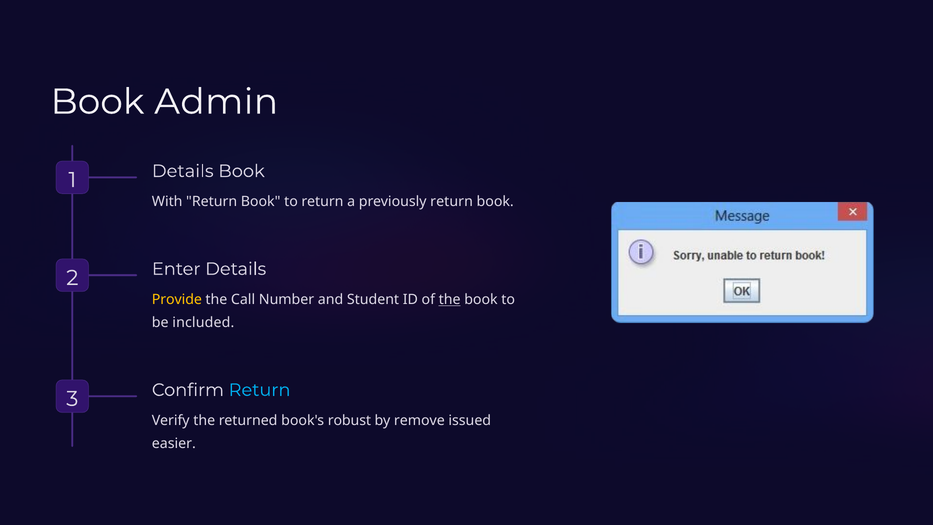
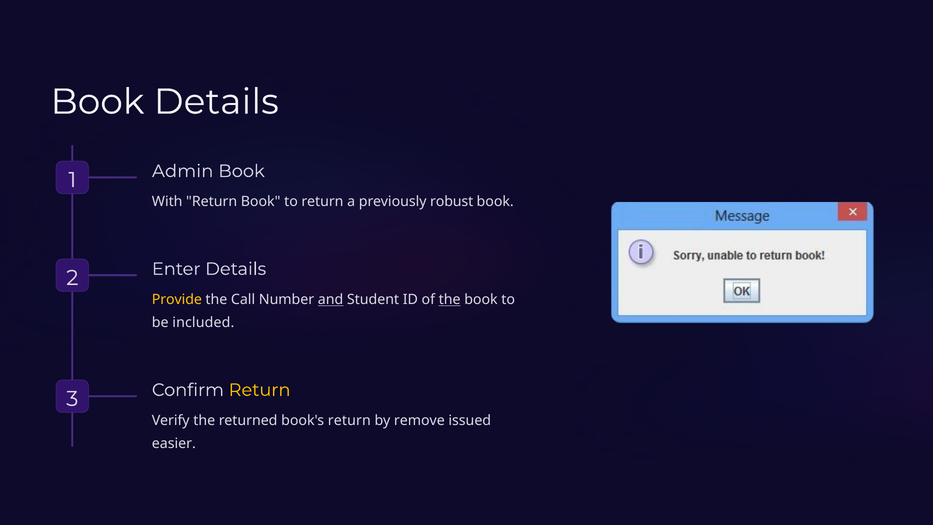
Book Admin: Admin -> Details (216, 102)
1 Details: Details -> Admin (183, 171)
previously return: return -> robust (452, 202)
and underline: none -> present (331, 300)
Return colour: light blue -> yellow (260, 390)
book's robust: robust -> return (349, 420)
